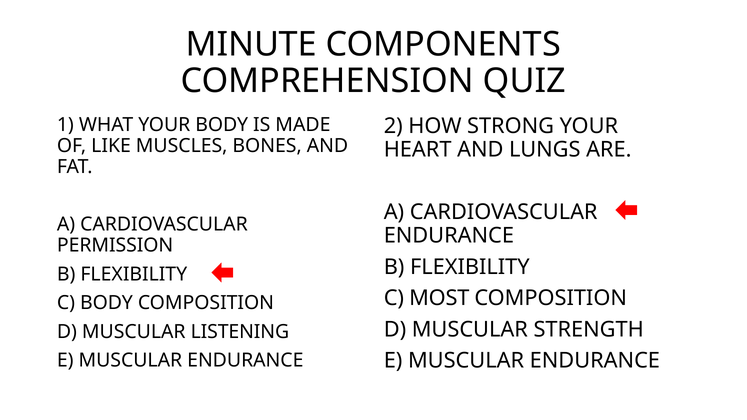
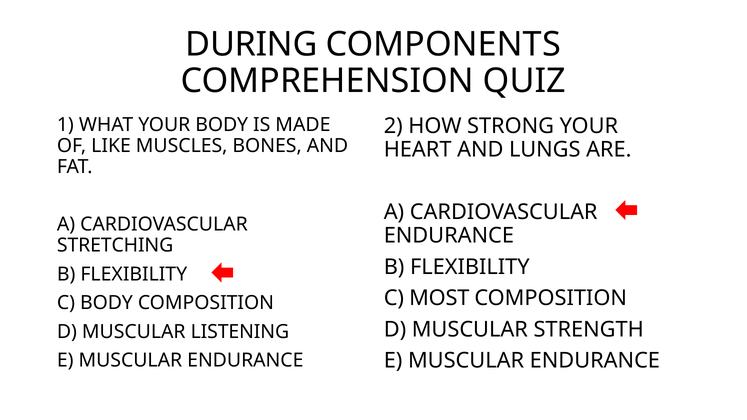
MINUTE: MINUTE -> DURING (251, 44)
PERMISSION: PERMISSION -> STRETCHING (115, 246)
